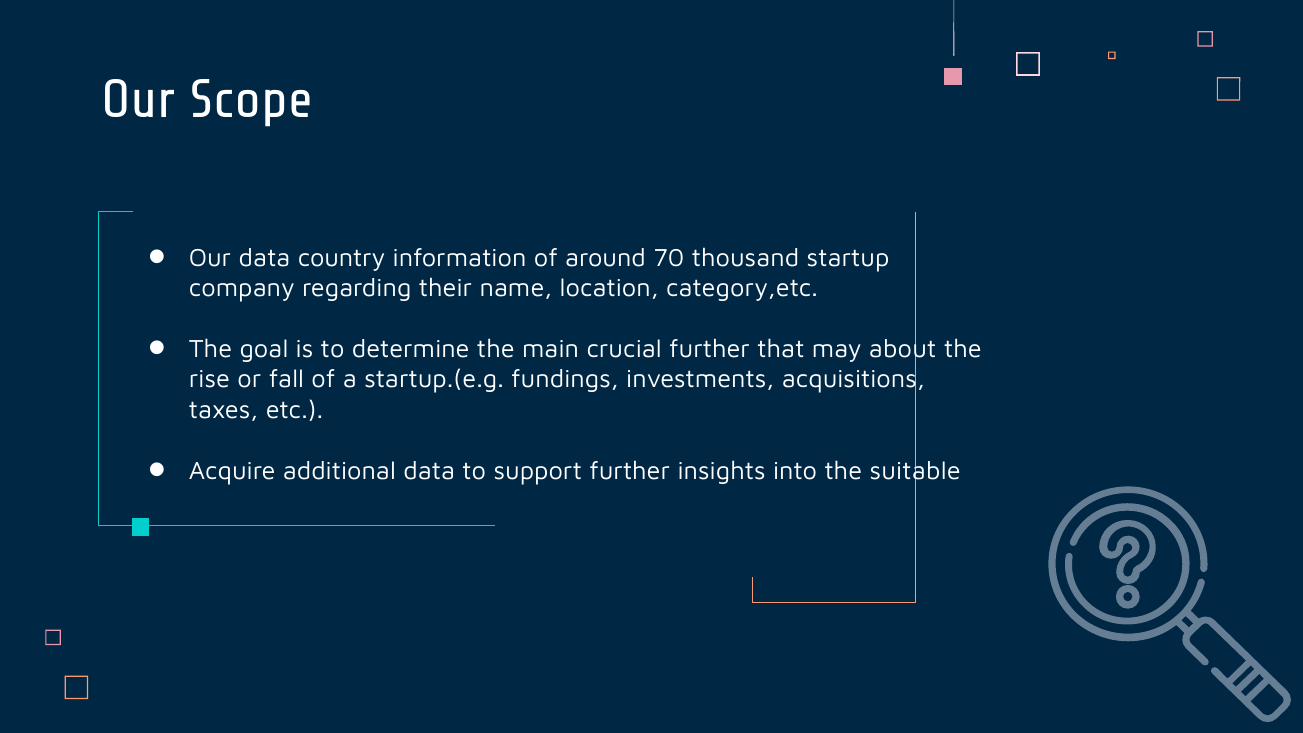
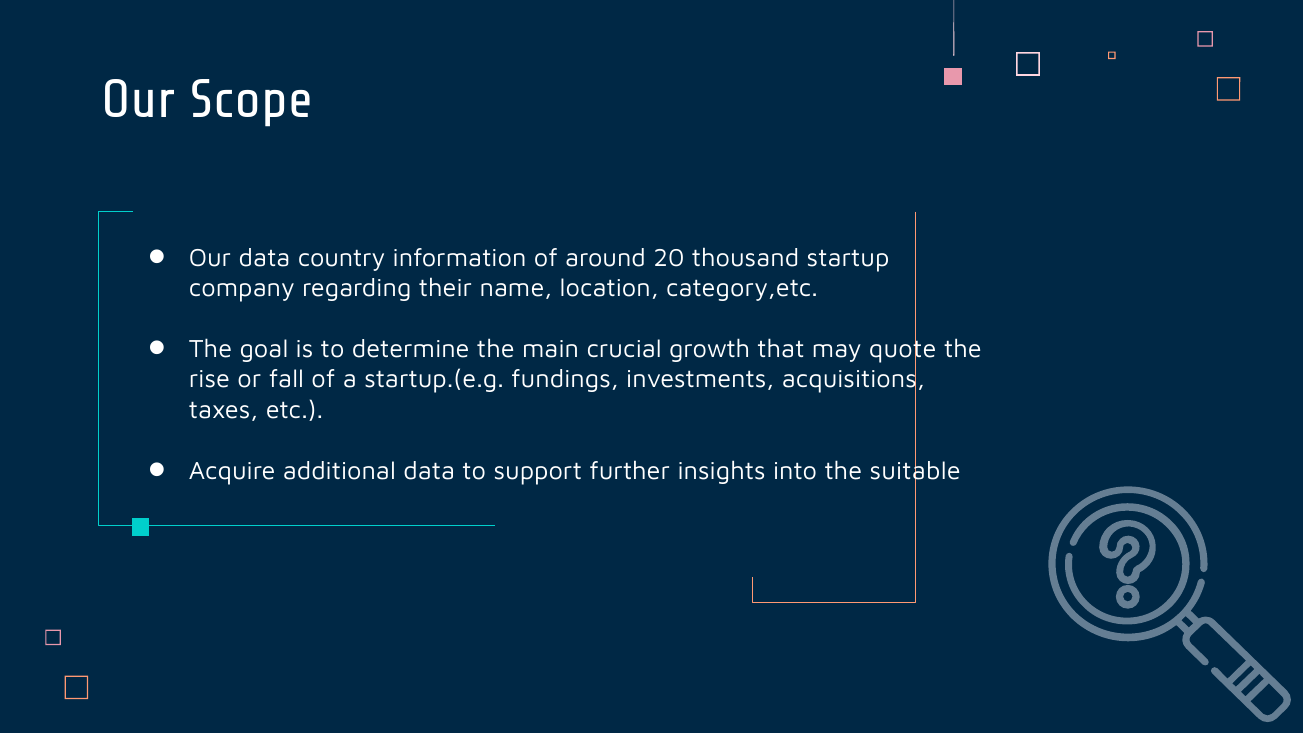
70: 70 -> 20 (669, 258)
crucial further: further -> growth (710, 349)
about: about -> quote (903, 349)
